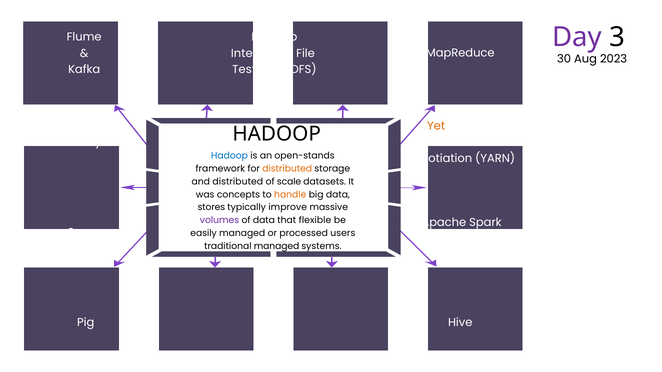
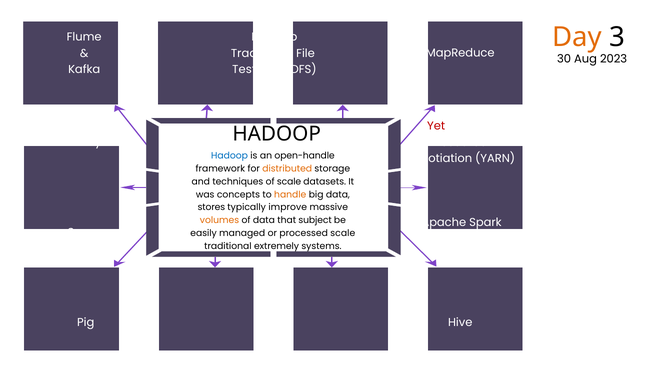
Day colour: purple -> orange (577, 37)
Interactive: Interactive -> Traditional (262, 53)
Yet colour: orange -> red (436, 126)
open-stands: open-stands -> open-handle (305, 156)
and distributed: distributed -> techniques (238, 182)
volumes colour: purple -> orange (219, 220)
flexible: flexible -> subject (315, 220)
processed users: users -> scale (343, 233)
traditional managed: managed -> extremely (277, 246)
